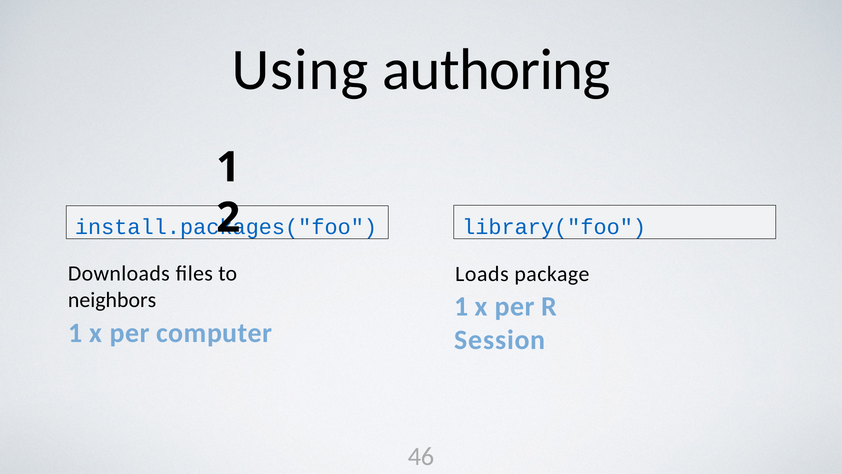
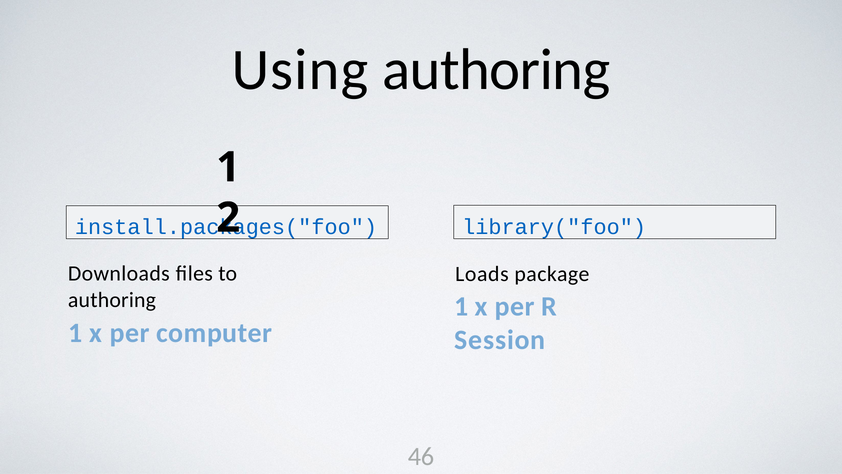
neighbors: neighbors -> authoring (112, 300)
